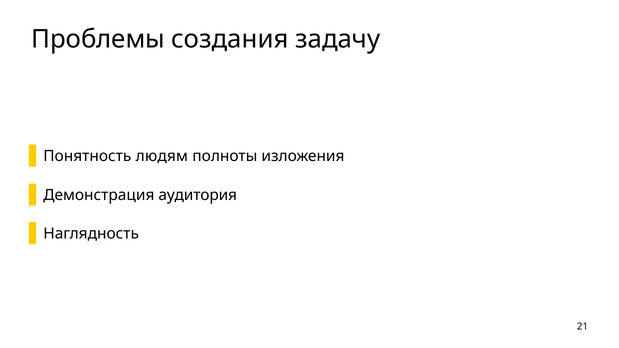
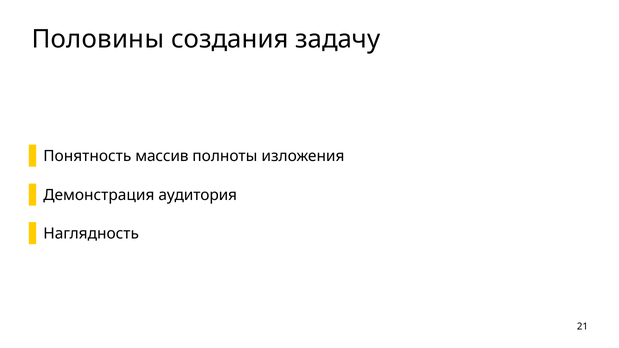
Проблемы: Проблемы -> Половины (98, 39)
людям: людям -> массив (162, 156)
